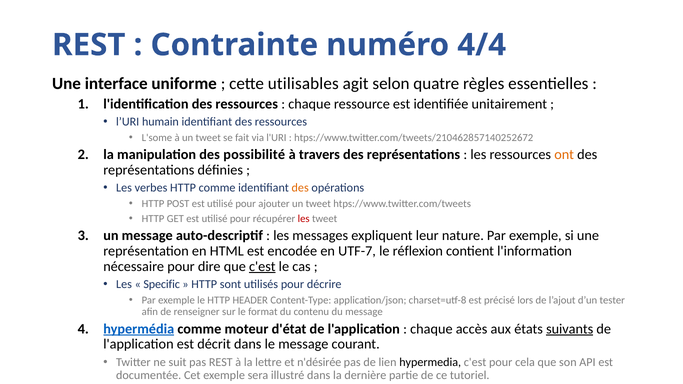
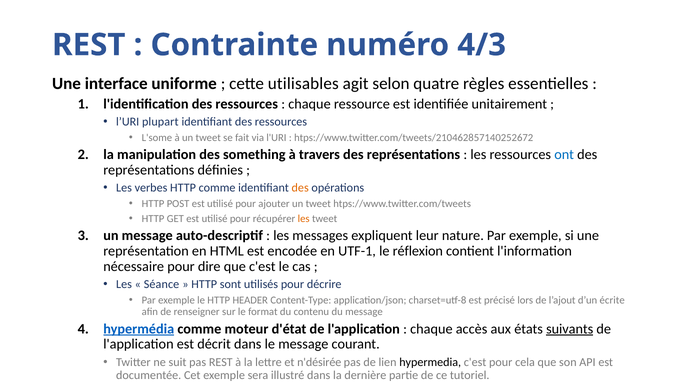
4/4: 4/4 -> 4/3 (482, 45)
humain: humain -> plupart (160, 122)
possibilité: possibilité -> something (254, 155)
ont colour: orange -> blue (564, 155)
les colour: red -> orange (304, 219)
UTF-7: UTF-7 -> UTF-1 (357, 251)
c'est underline: present -> none (262, 267)
Specific: Specific -> Séance (162, 284)
tester: tester -> écrite (612, 300)
